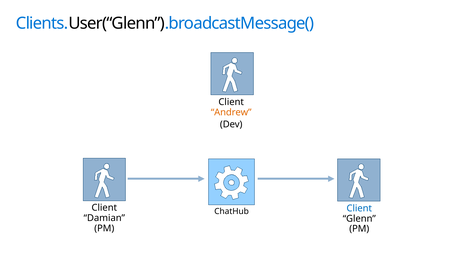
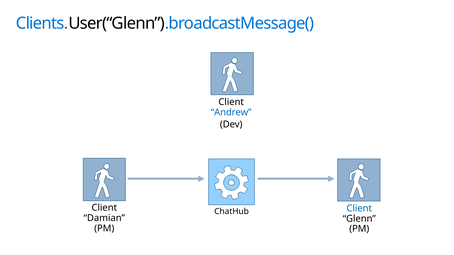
Andrew colour: orange -> blue (231, 113)
